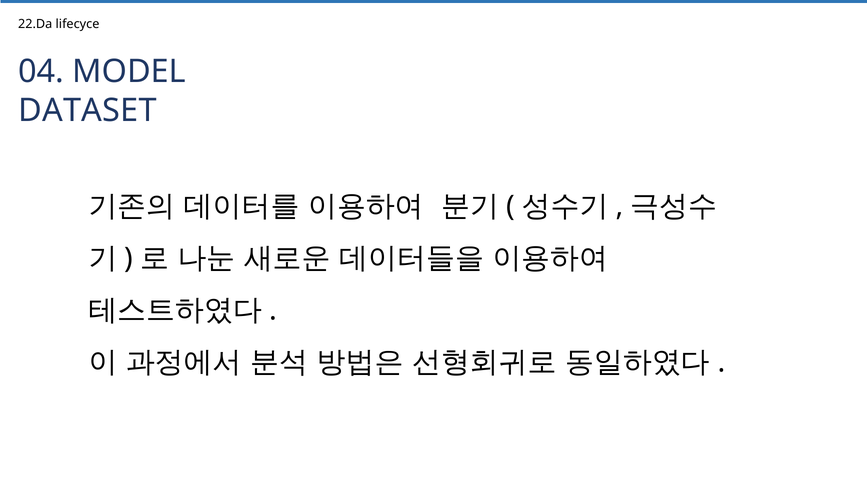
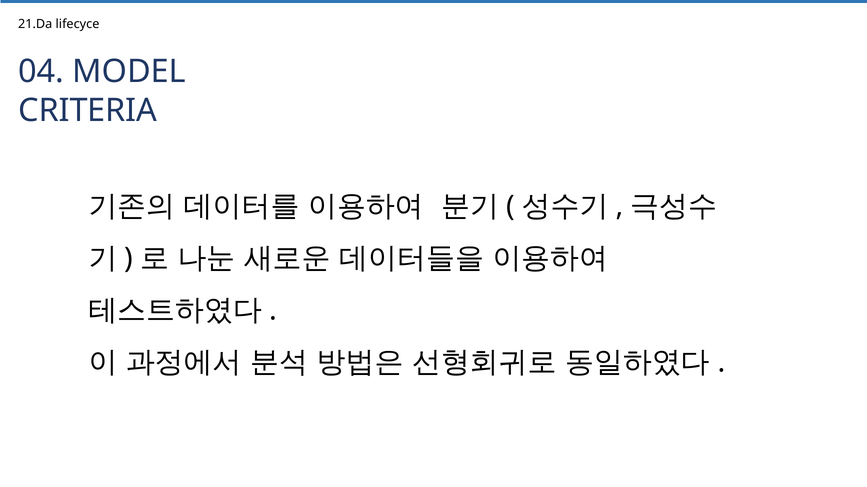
22.Da: 22.Da -> 21.Da (35, 24)
DATASET: DATASET -> CRITERIA (88, 110)
